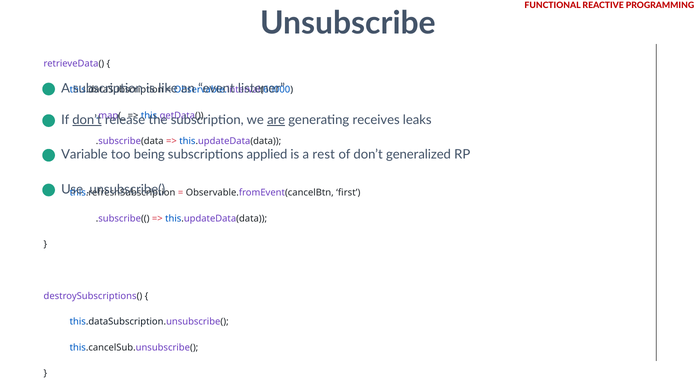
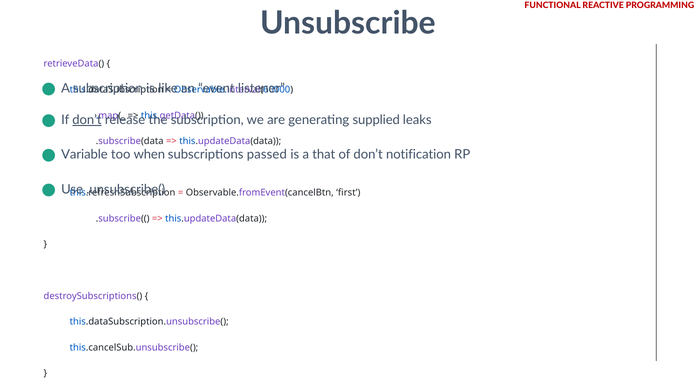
are underline: present -> none (276, 120)
receives: receives -> supplied (376, 120)
being: being -> when (149, 154)
applied: applied -> passed (267, 154)
rest: rest -> that (324, 154)
generalized: generalized -> notification (418, 154)
